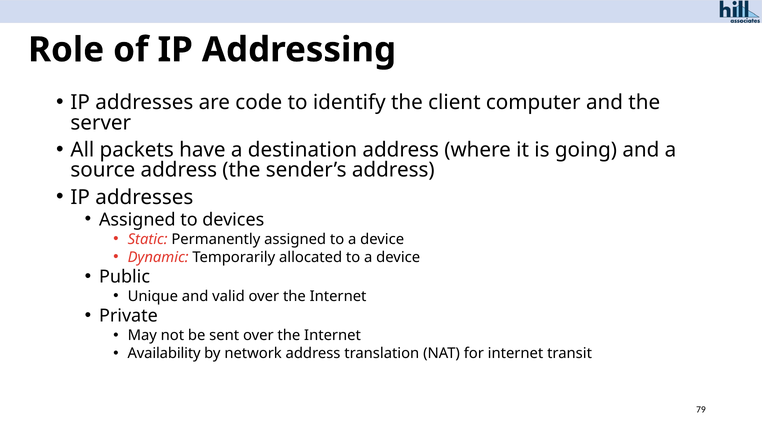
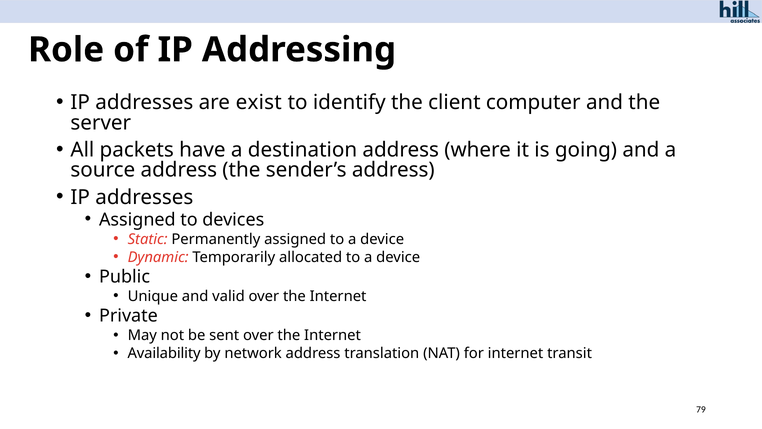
code: code -> exist (259, 103)
